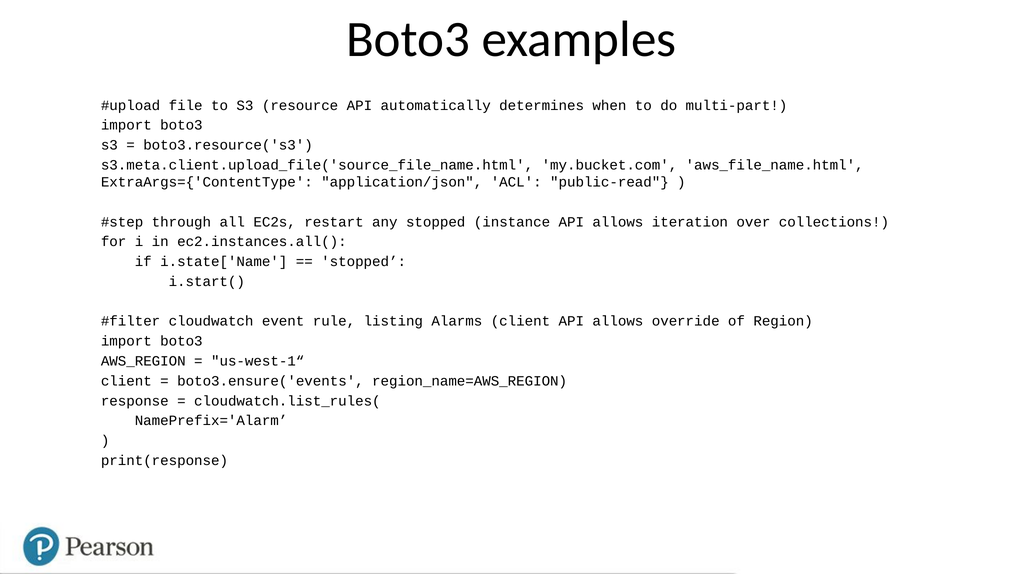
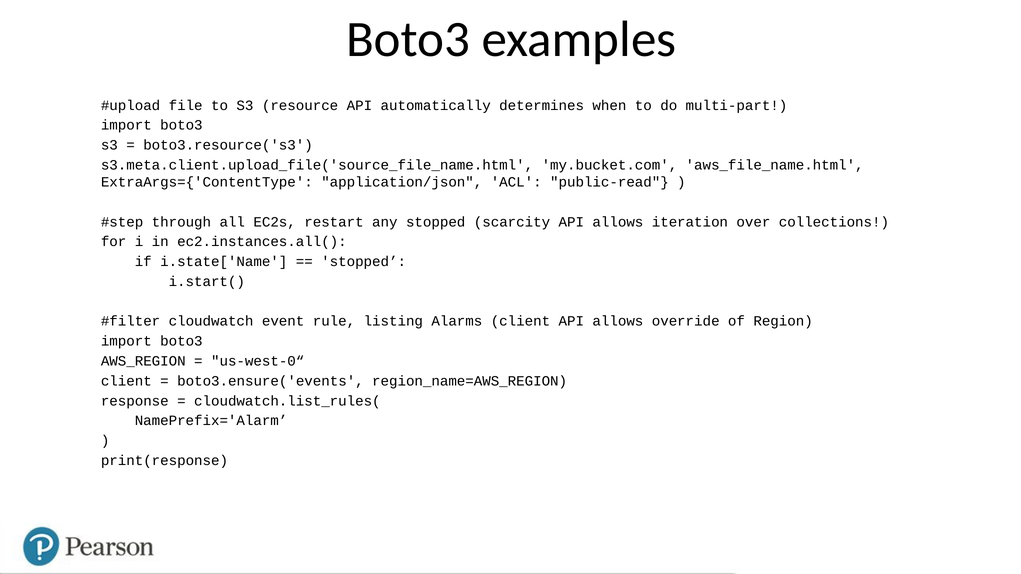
instance: instance -> scarcity (512, 222)
us-west-1“: us-west-1“ -> us-west-0“ (258, 361)
